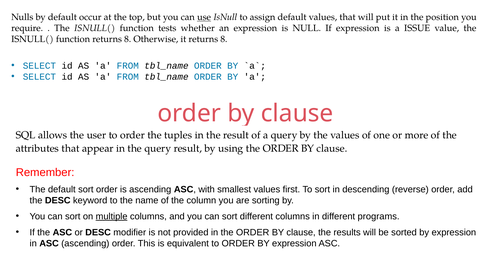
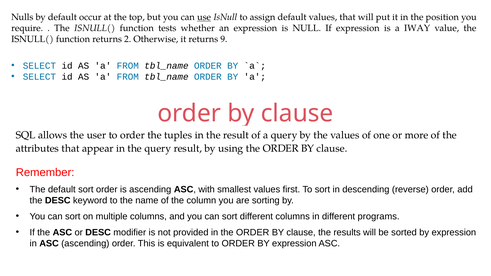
ISSUE: ISSUE -> IWAY (417, 28)
function returns 8: 8 -> 2 (128, 39)
it returns 8: 8 -> 9 (224, 39)
multiple underline: present -> none (112, 217)
